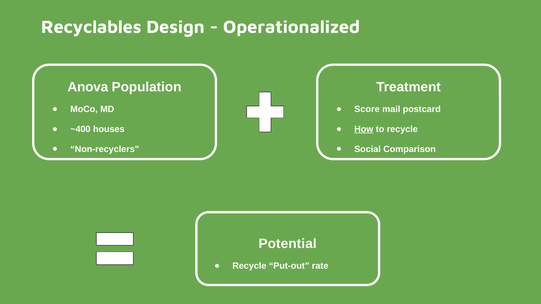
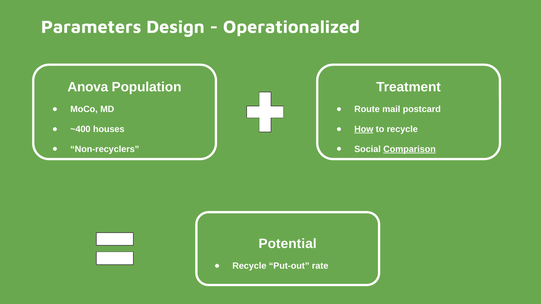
Recyclables: Recyclables -> Parameters (91, 27)
Score: Score -> Route (367, 109)
Comparison underline: none -> present (410, 149)
